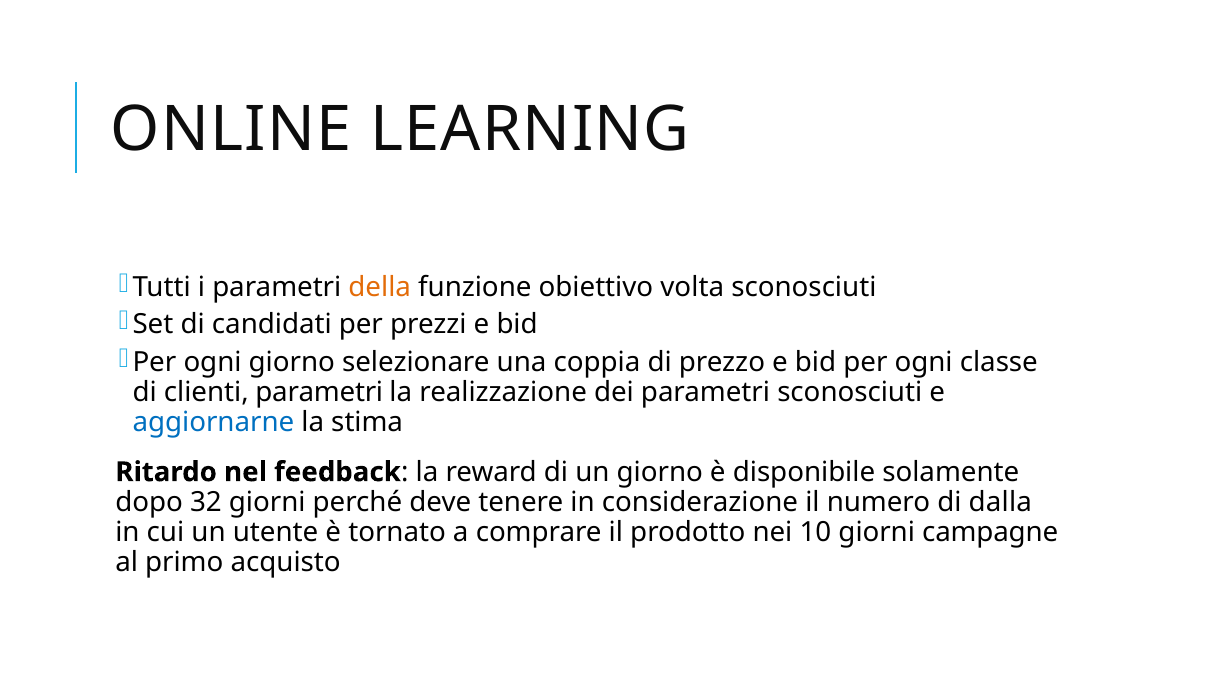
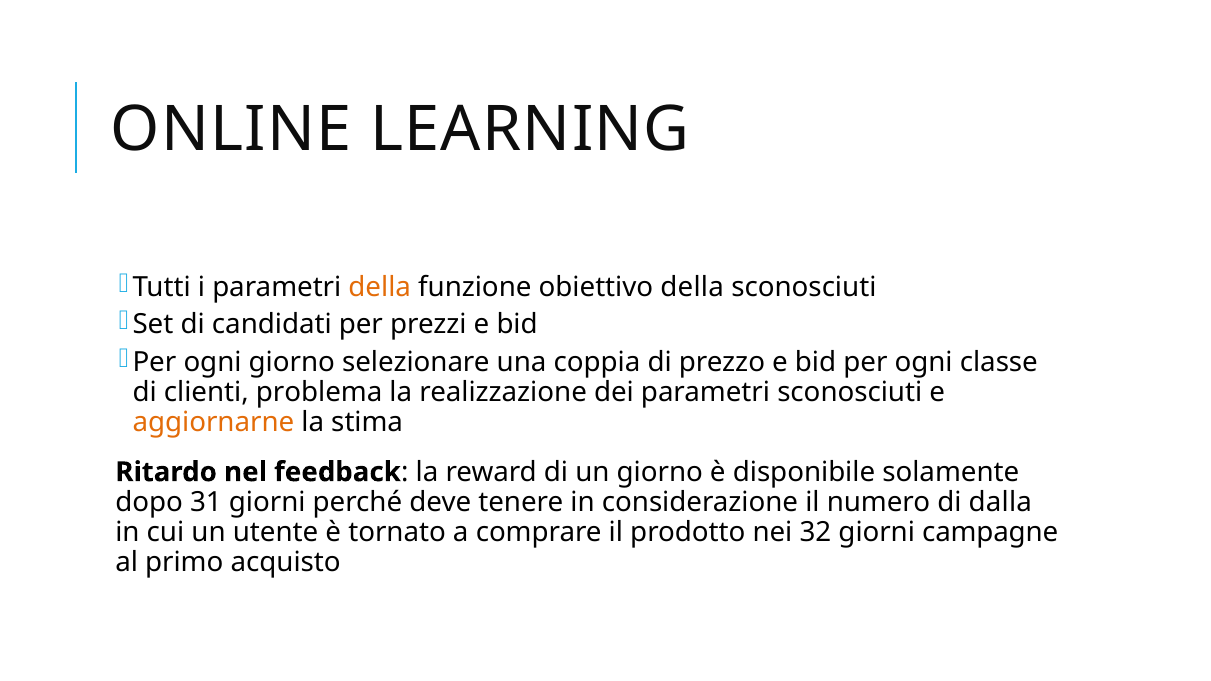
obiettivo volta: volta -> della (692, 287)
clienti parametri: parametri -> problema (319, 392)
aggiornarne colour: blue -> orange (213, 422)
32: 32 -> 31 (206, 502)
10: 10 -> 32 (815, 532)
